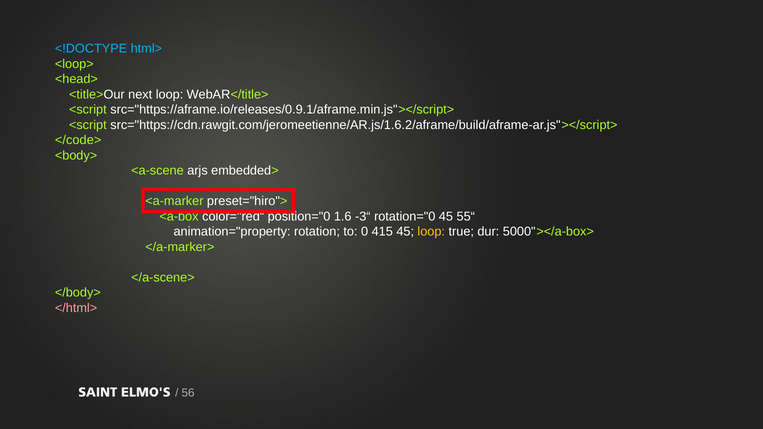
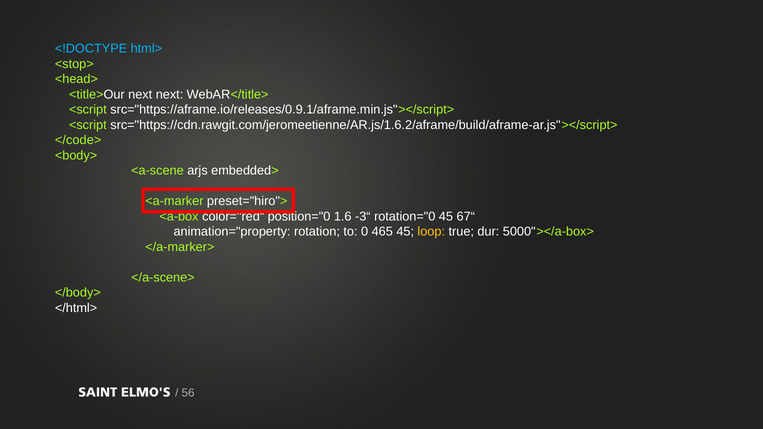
<loop>: <loop> -> <stop> (74, 64)
next loop: loop -> next (170, 94)
55“: 55“ -> 67“ (466, 217)
415: 415 -> 465 (382, 232)
</html> colour: pink -> white (76, 308)
